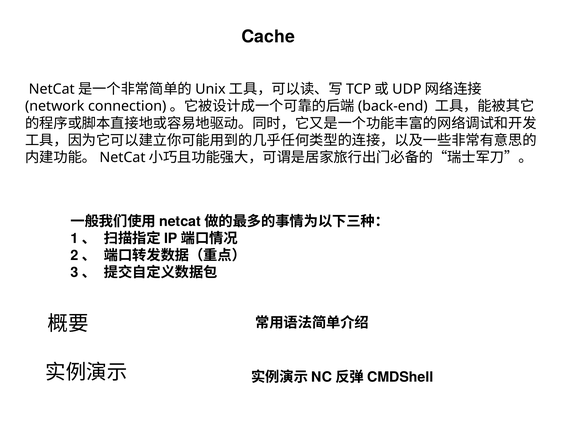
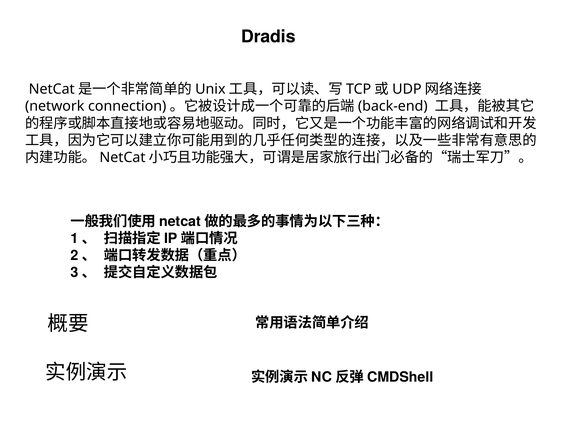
Cache: Cache -> Dradis (268, 37)
